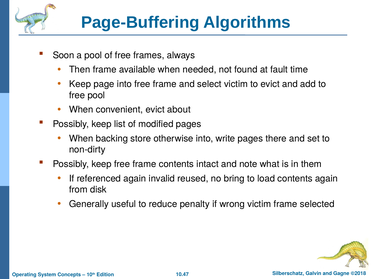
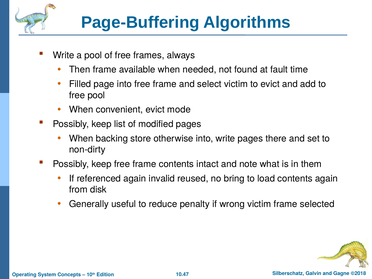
Soon: Soon -> Write (63, 55)
Keep: Keep -> Filled (80, 84)
about: about -> mode (179, 110)
